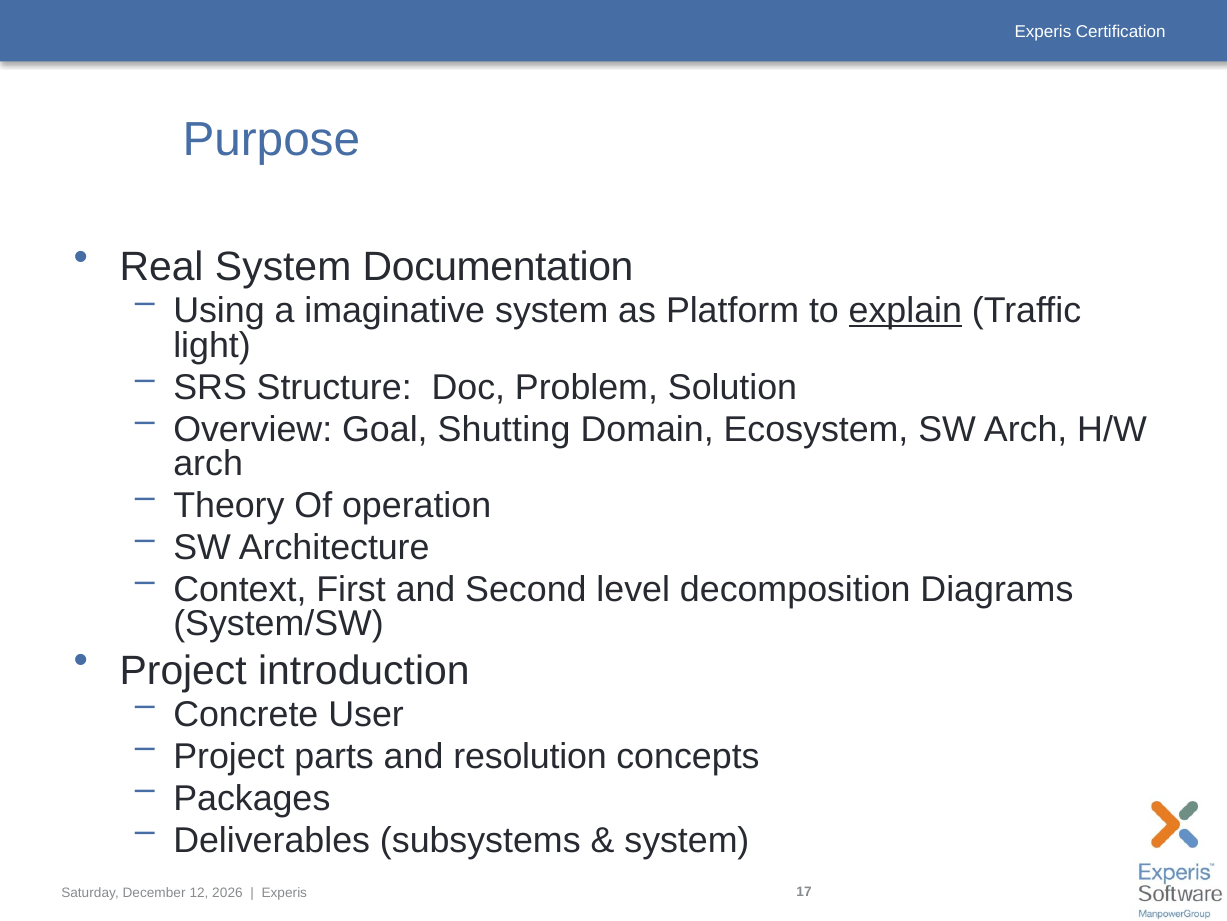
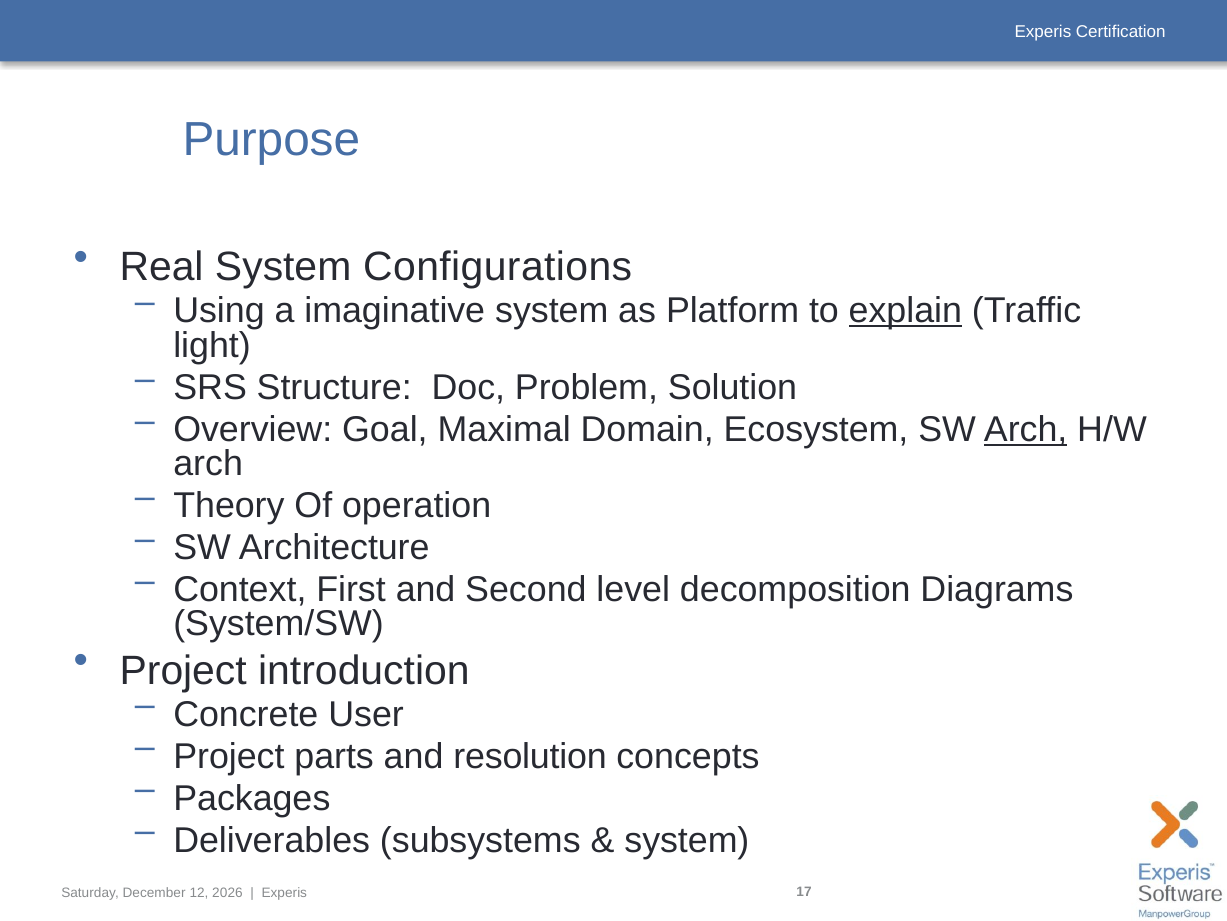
Documentation: Documentation -> Configurations (498, 267)
Shutting: Shutting -> Maximal (504, 429)
Arch underline: none -> present (1026, 429)
